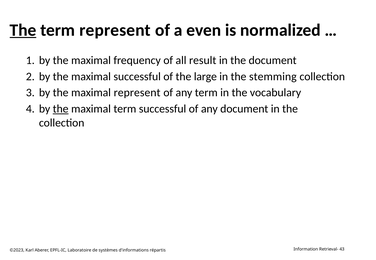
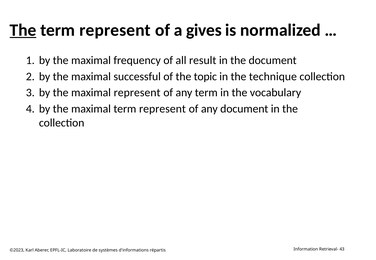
even: even -> gives (204, 30)
large: large -> topic (205, 77)
stemming: stemming -> technique (273, 77)
the underline: present -> none (61, 109)
maximal term successful: successful -> represent (162, 109)
